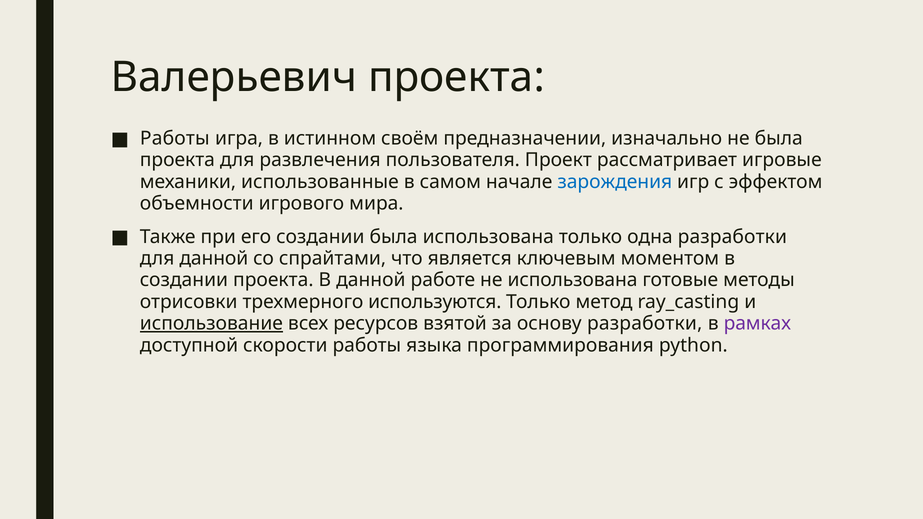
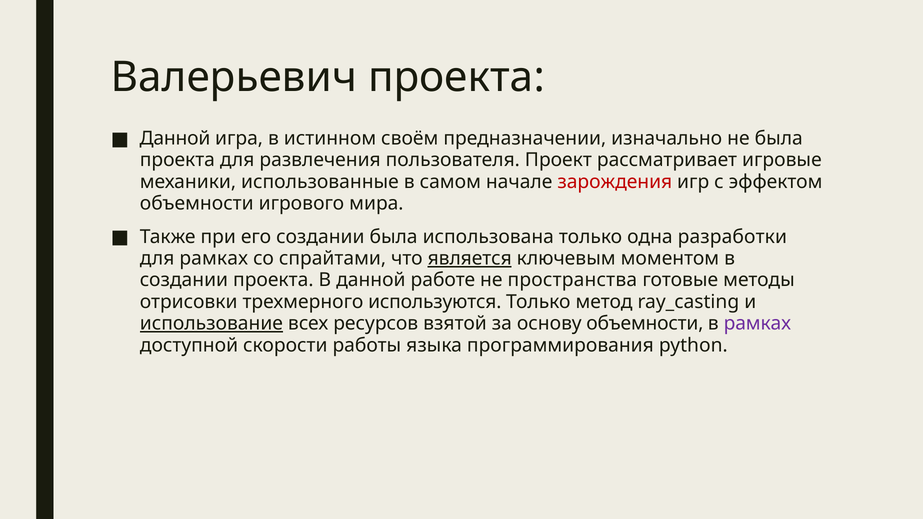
Работы: Работы -> Данной (175, 139)
зарождения colour: blue -> red (615, 182)
для данной: данной -> рамках (214, 259)
является underline: none -> present (470, 259)
не использована: использована -> пространства (572, 280)
основу разработки: разработки -> объемности (645, 324)
